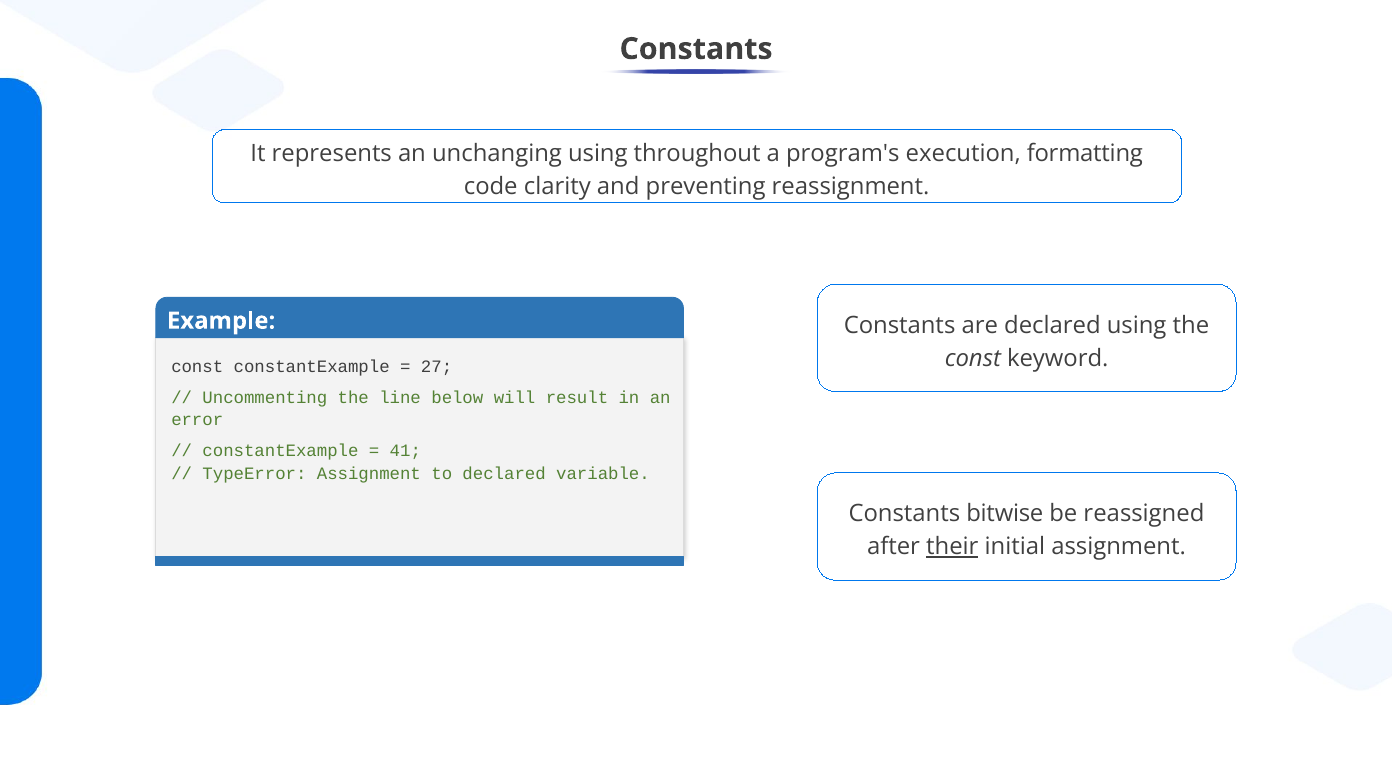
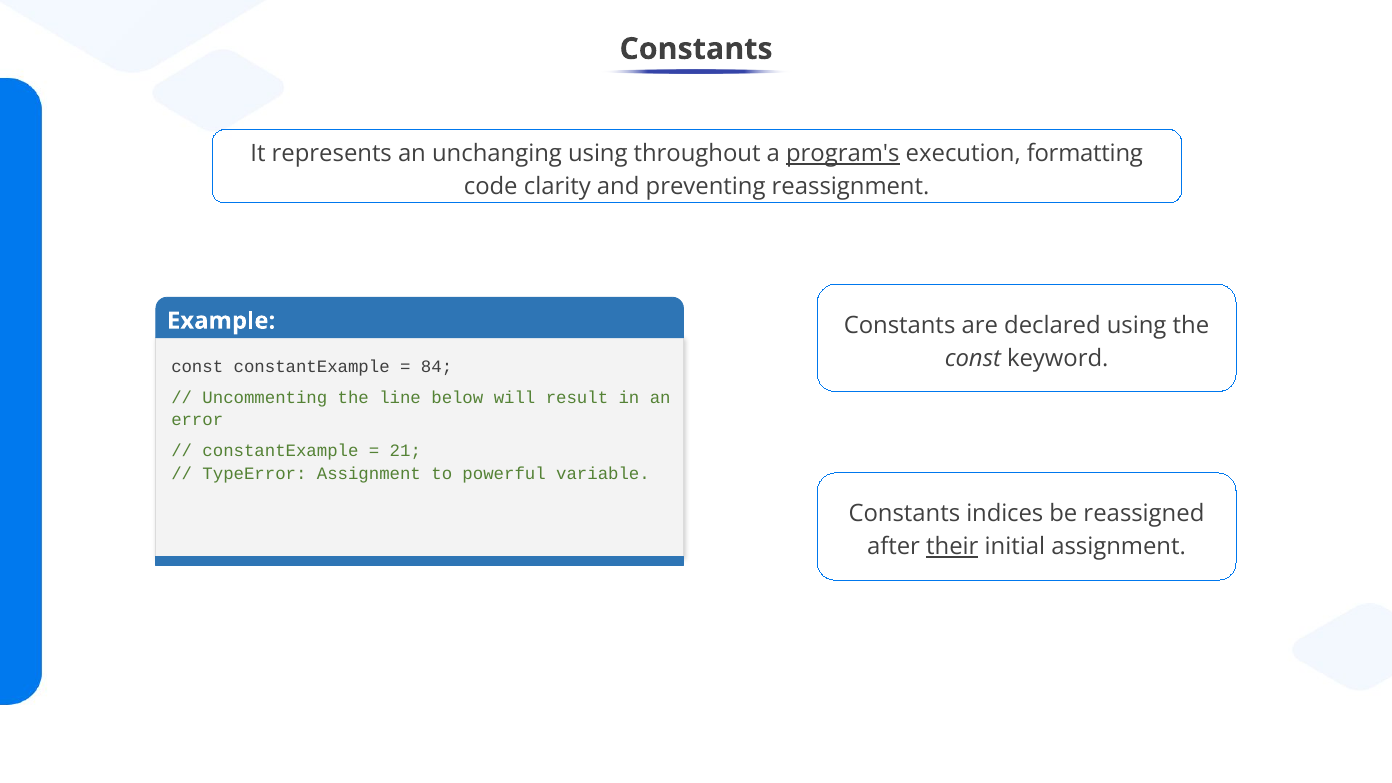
program's underline: none -> present (843, 154)
27: 27 -> 84 (437, 367)
41: 41 -> 21 (405, 451)
to declared: declared -> powerful (504, 473)
bitwise: bitwise -> indices (1005, 514)
